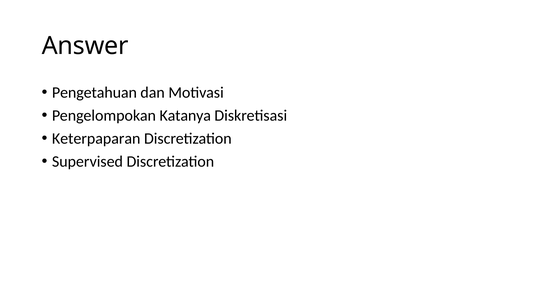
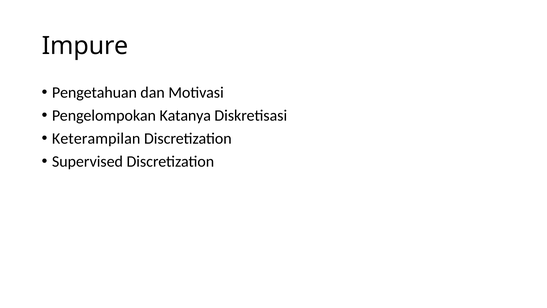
Answer: Answer -> Impure (85, 46)
Keterpaparan: Keterpaparan -> Keterampilan (96, 138)
